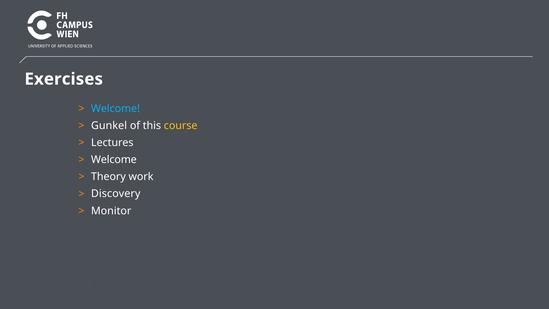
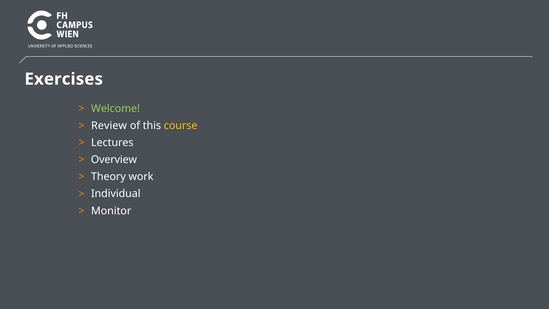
Welcome colour: light blue -> light green (115, 109)
Gunkel: Gunkel -> Review (109, 126)
Welcome: Welcome -> Overview (114, 160)
Discovery: Discovery -> Individual (116, 194)
